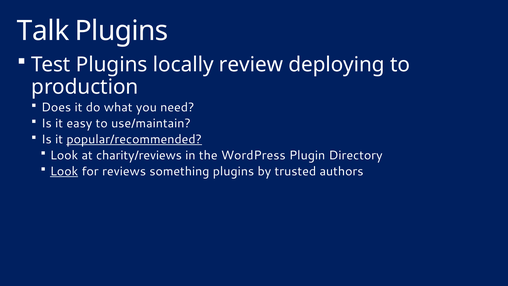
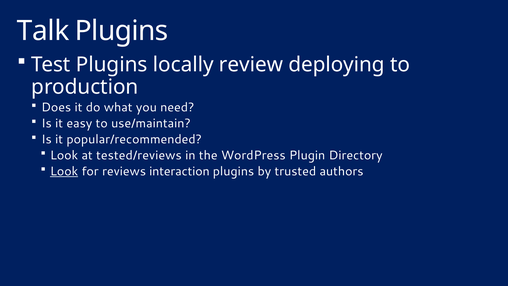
popular/recommended underline: present -> none (134, 139)
charity/reviews: charity/reviews -> tested/reviews (139, 155)
something: something -> interaction (179, 171)
